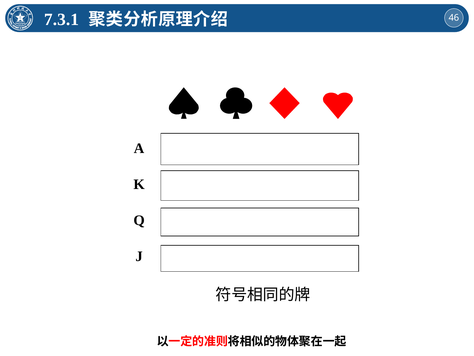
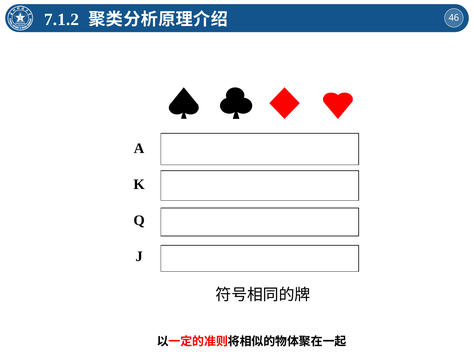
7.3.1: 7.3.1 -> 7.1.2 (61, 19)
